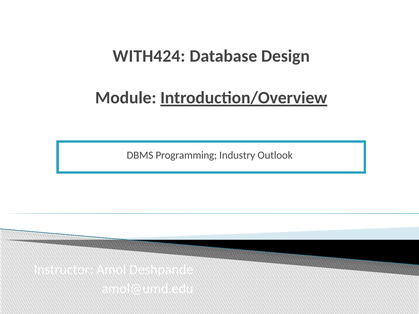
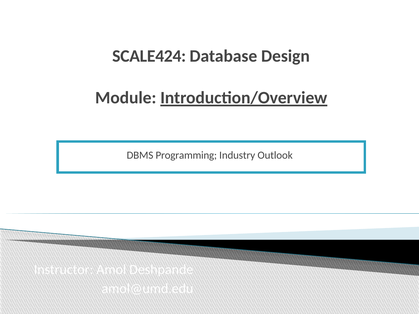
WITH424: WITH424 -> SCALE424 (149, 56)
